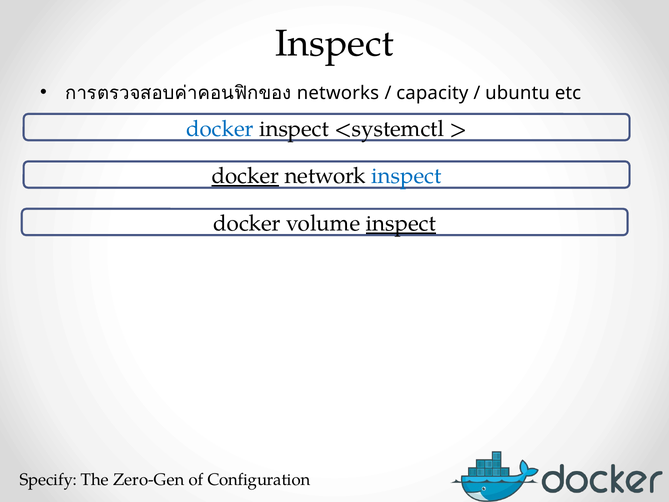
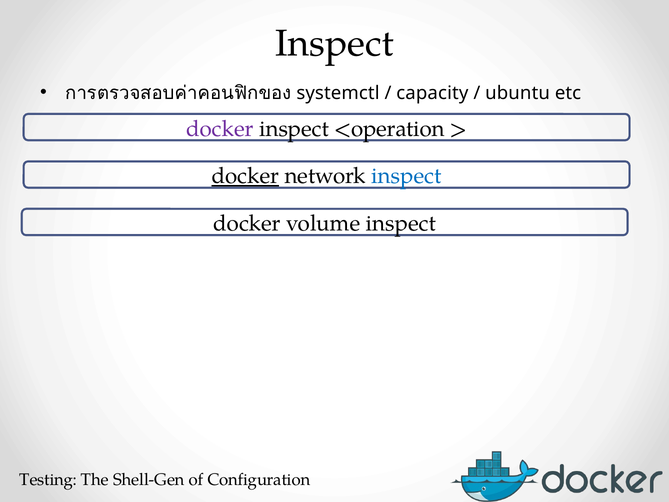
networks: networks -> systemctl (338, 93)
docker colour: blue -> purple (220, 129)
<systemctl: <systemctl -> <operation (390, 129)
inspect underline: present -> none (401, 223)
Specify: Specify -> Testing (48, 480)
Zero-Gen: Zero-Gen -> Shell-Gen (149, 480)
